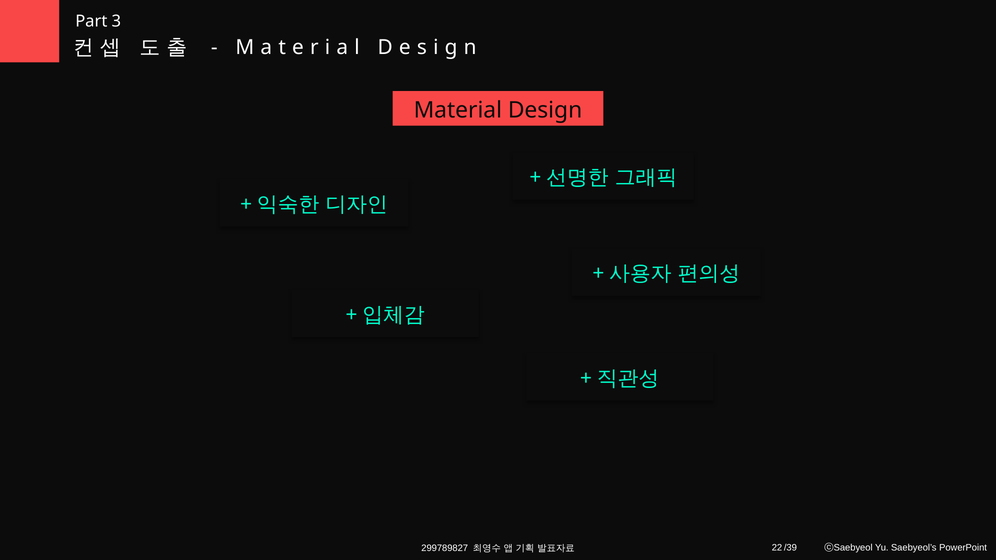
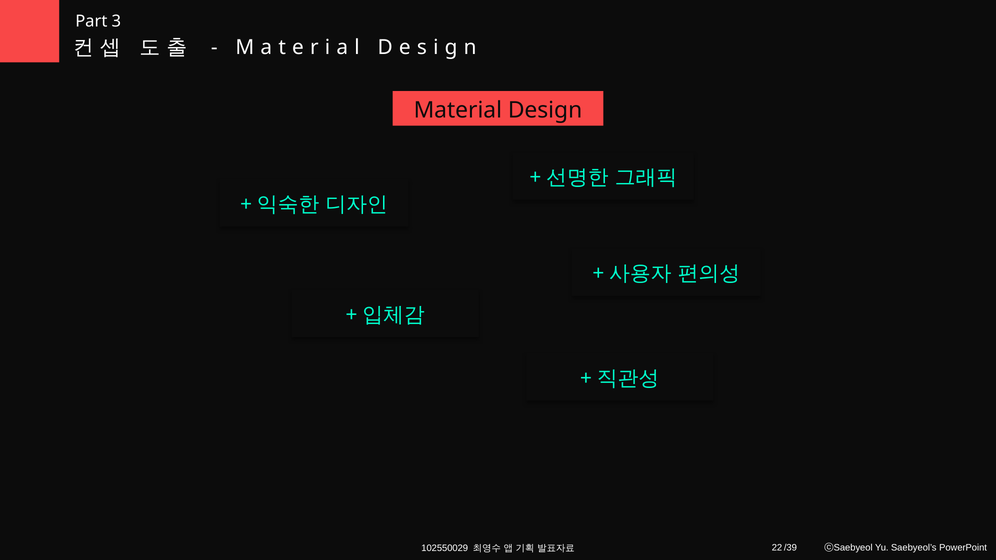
299789827: 299789827 -> 102550029 (445, 548)
